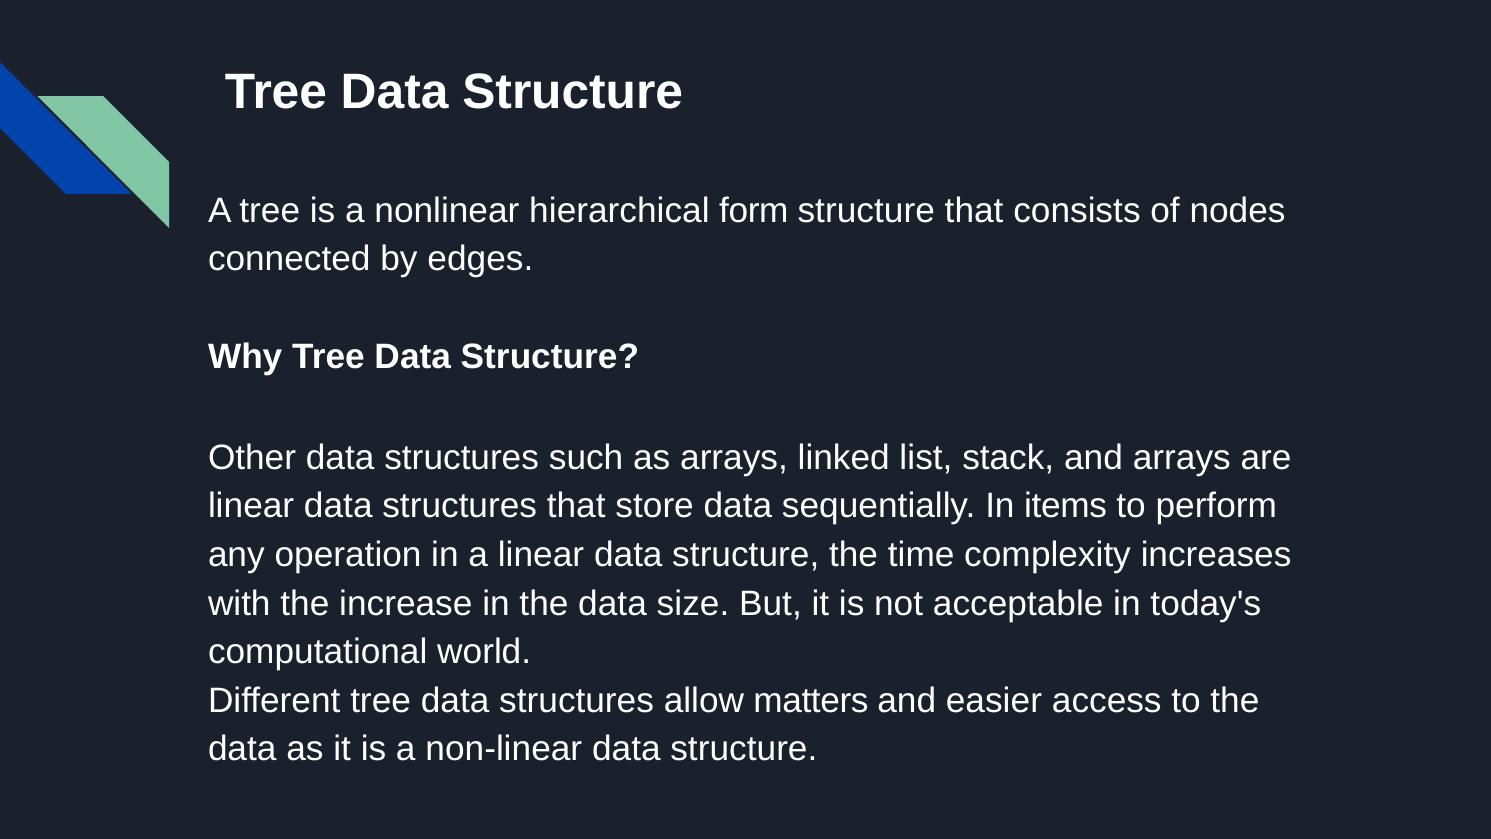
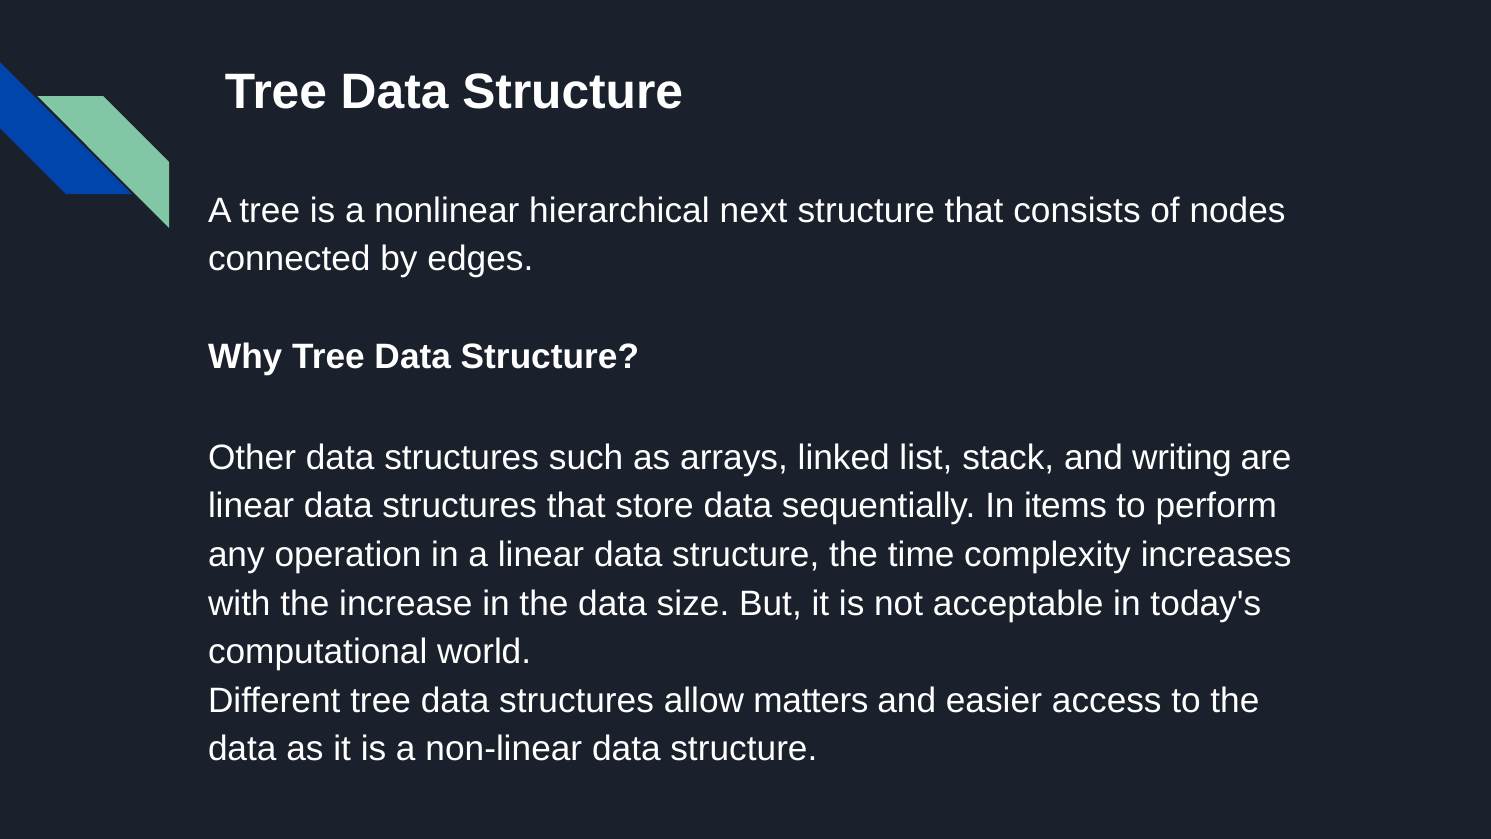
form: form -> next (753, 211)
and arrays: arrays -> writing (1182, 458)
